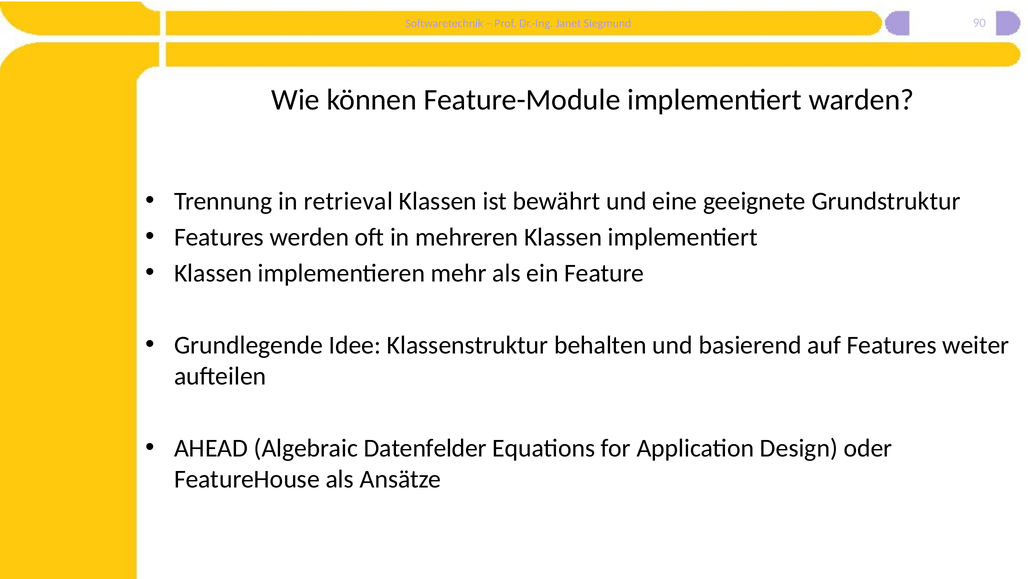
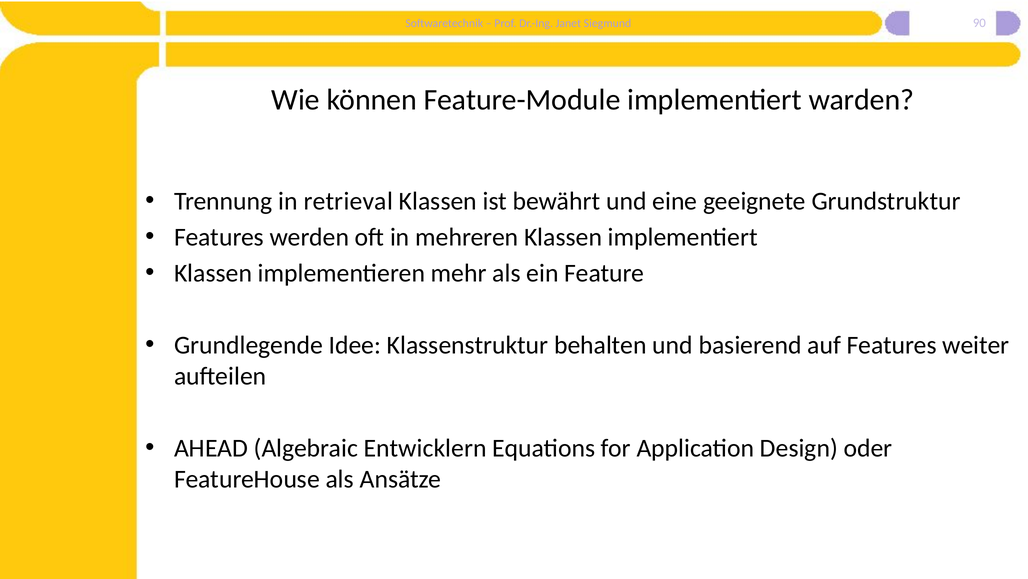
Datenfelder: Datenfelder -> Entwicklern (425, 448)
